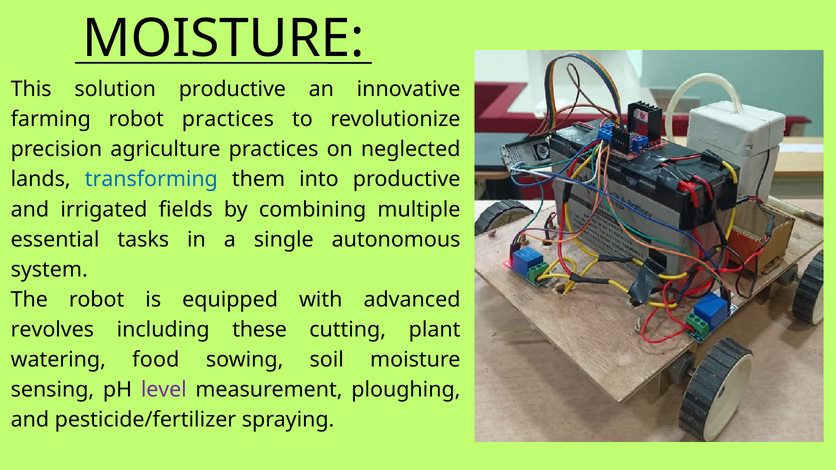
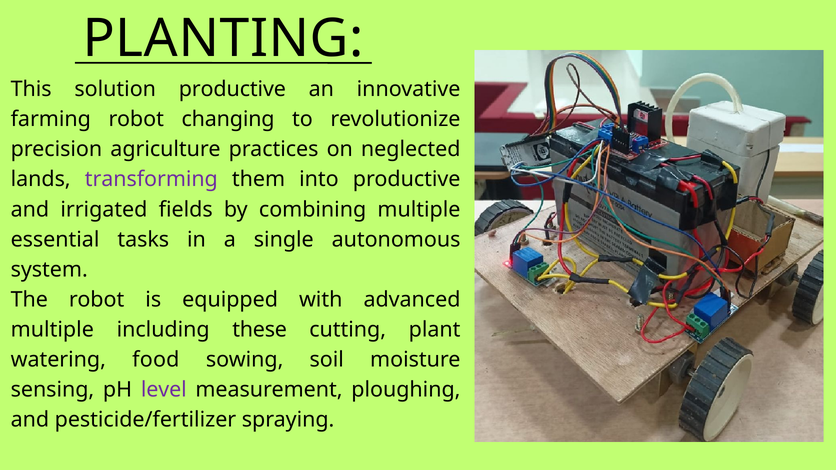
MOISTURE: MOISTURE -> PLANTING (223, 39)
robot practices: practices -> changing (228, 119)
transforming colour: blue -> purple (151, 179)
revolves: revolves -> multiple (52, 330)
